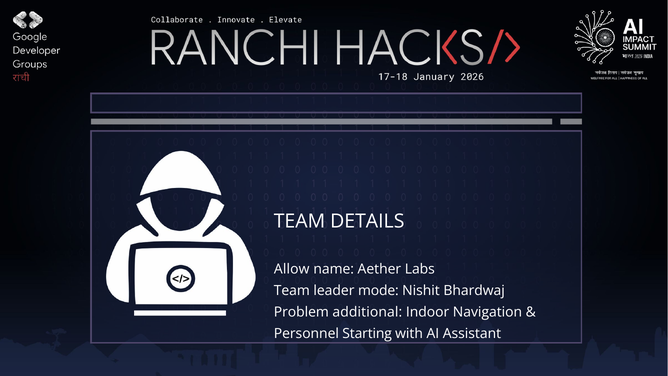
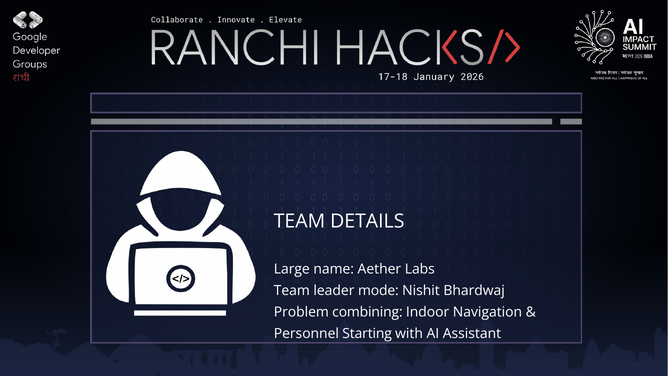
Allow: Allow -> Large (292, 269)
additional: additional -> combining (367, 312)
